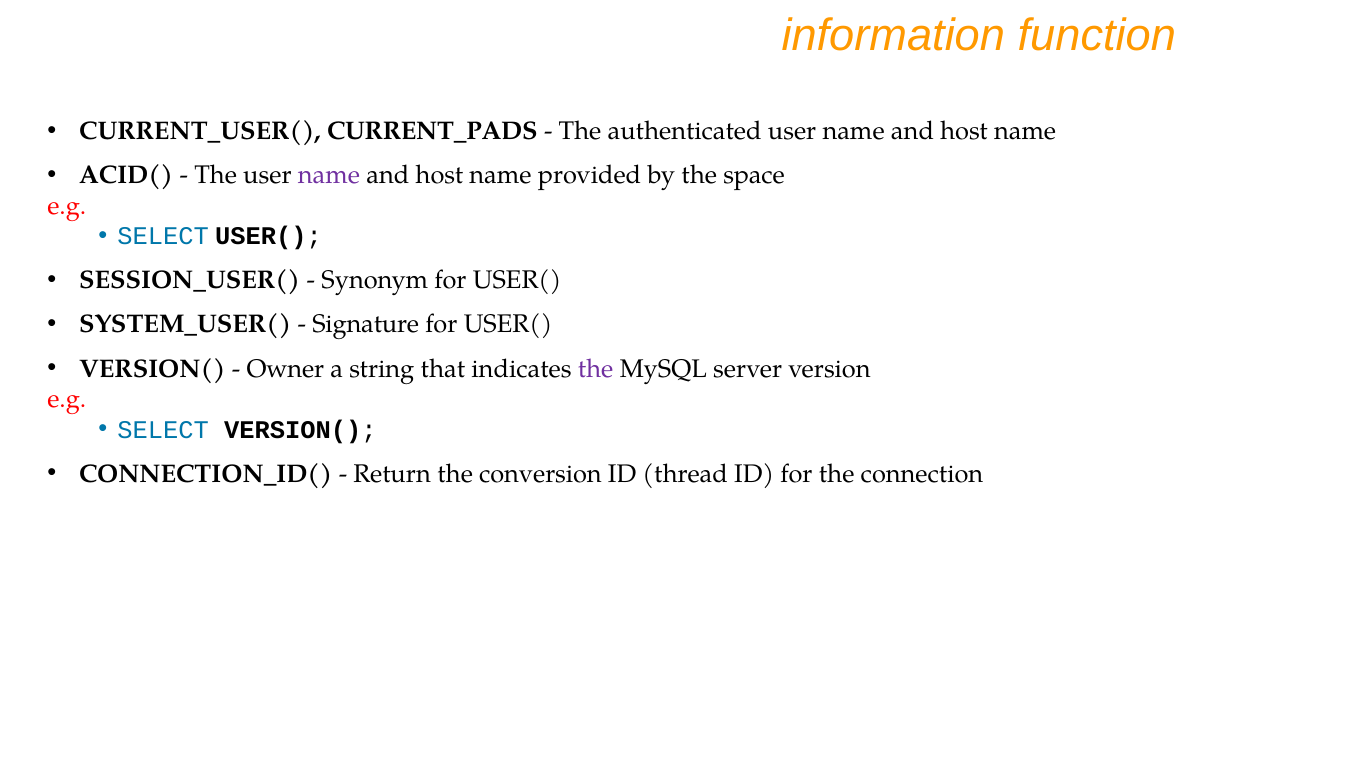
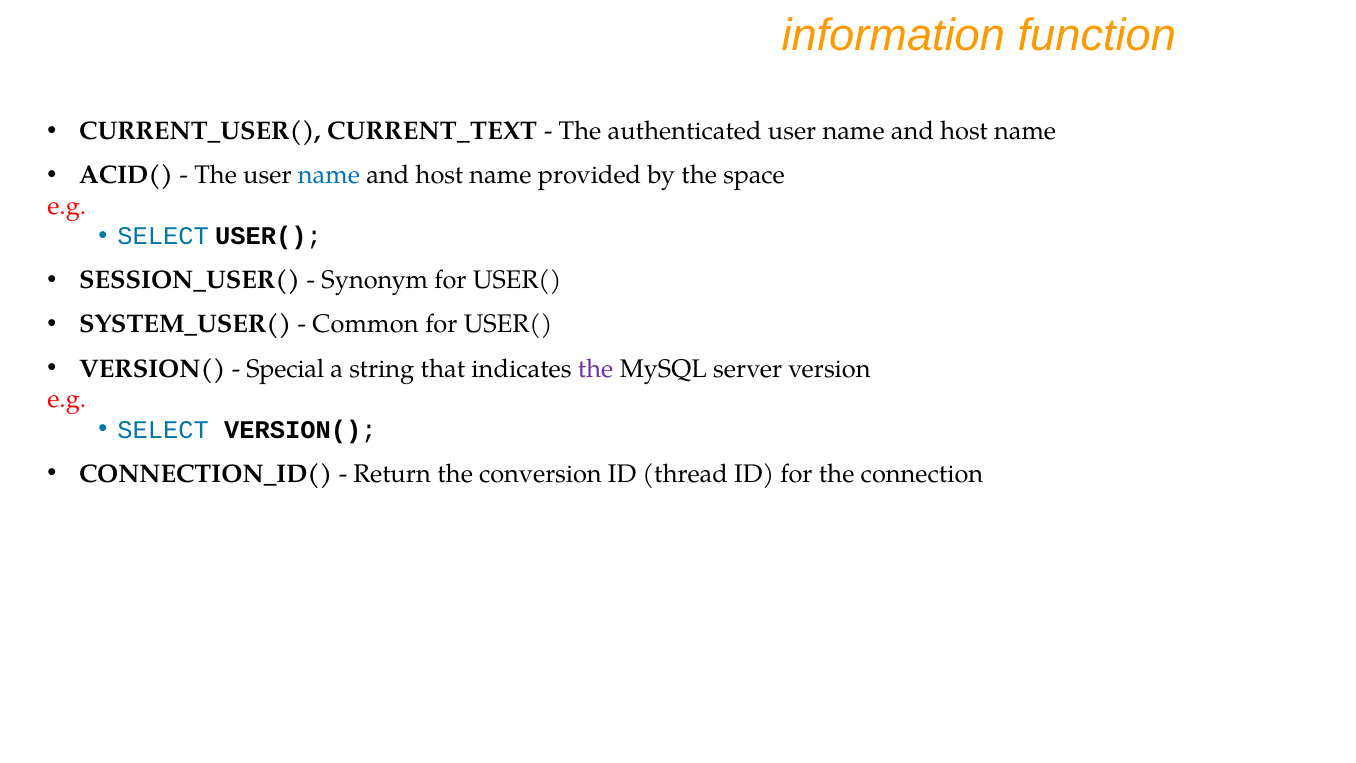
CURRENT_PADS: CURRENT_PADS -> CURRENT_TEXT (432, 131)
name colour: purple -> blue (329, 175)
Signature: Signature -> Common (366, 324)
Owner: Owner -> Special (285, 368)
